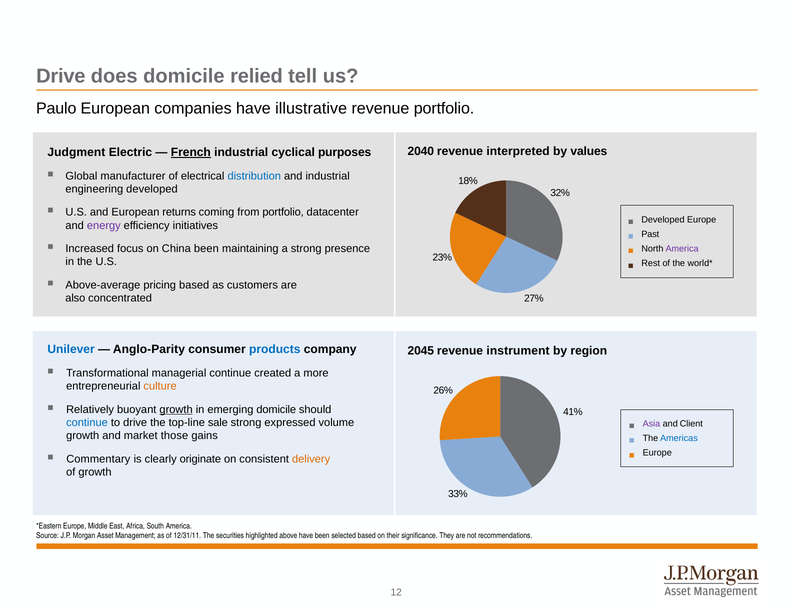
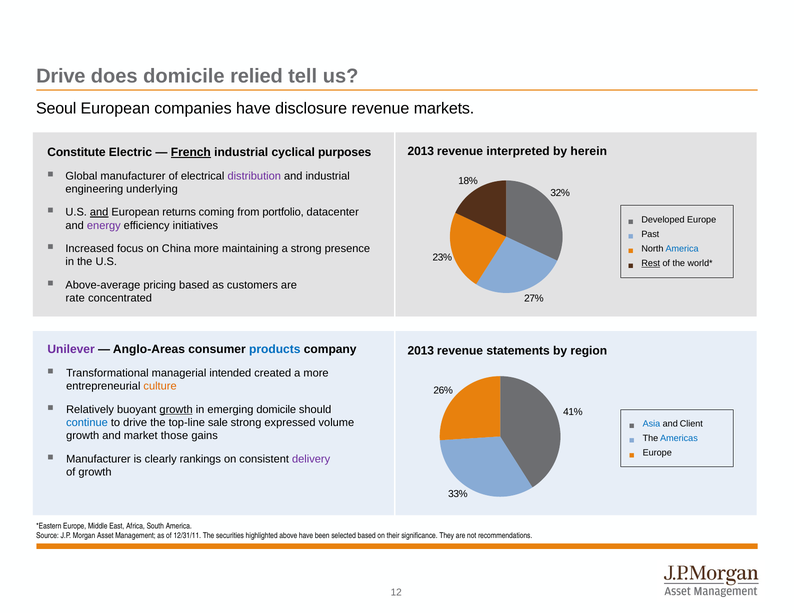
Paulo: Paulo -> Seoul (56, 108)
illustrative: illustrative -> disclosure (311, 108)
revenue portfolio: portfolio -> markets (444, 108)
2040: 2040 -> 2013 (421, 151)
values: values -> herein (589, 151)
Judgment: Judgment -> Constitute (76, 152)
distribution colour: blue -> purple (254, 176)
engineering developed: developed -> underlying (152, 189)
and underline: none -> present (99, 212)
China been: been -> more (206, 249)
America colour: purple -> blue (682, 249)
Rest underline: none -> present (651, 263)
also: also -> rate (75, 298)
Unilever colour: blue -> purple (71, 350)
Anglo-Parity: Anglo-Parity -> Anglo-Areas (149, 350)
2045: 2045 -> 2013 (421, 351)
instrument: instrument -> statements (518, 351)
managerial continue: continue -> intended (230, 373)
Asia colour: purple -> blue (651, 424)
Commentary: Commentary -> Manufacturer (98, 459)
originate: originate -> rankings (200, 459)
delivery colour: orange -> purple (311, 459)
